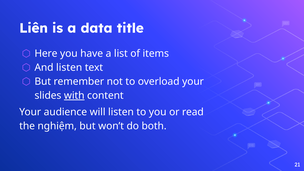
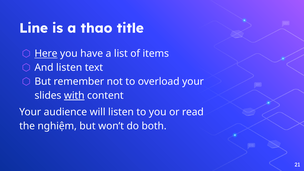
Liên: Liên -> Line (34, 28)
data: data -> thao (96, 28)
Here underline: none -> present (46, 54)
